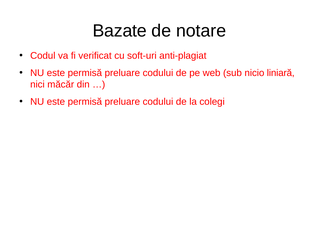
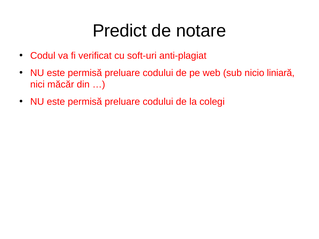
Bazate: Bazate -> Predict (120, 31)
